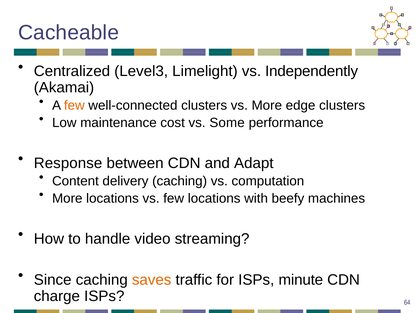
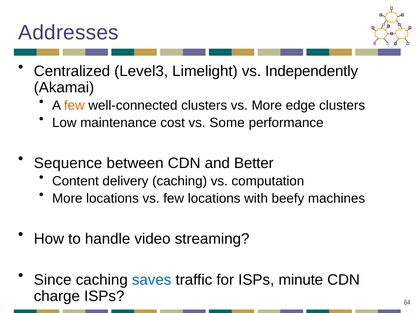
Cacheable: Cacheable -> Addresses (68, 33)
Response: Response -> Sequence (68, 163)
Adapt: Adapt -> Better (254, 163)
saves colour: orange -> blue (152, 280)
